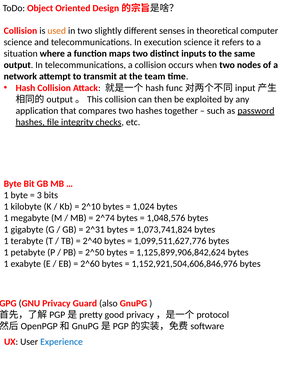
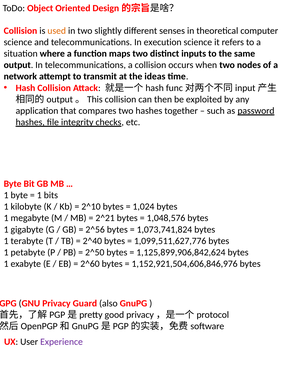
team: team -> ideas (155, 77)
3: 3 -> 1 (39, 195)
2^74: 2^74 -> 2^21 (105, 218)
2^31: 2^31 -> 2^56 (95, 230)
Experience colour: blue -> purple (62, 342)
